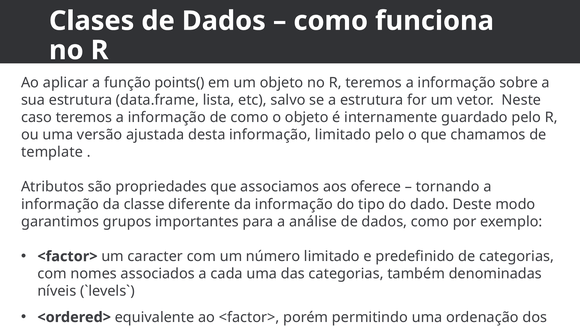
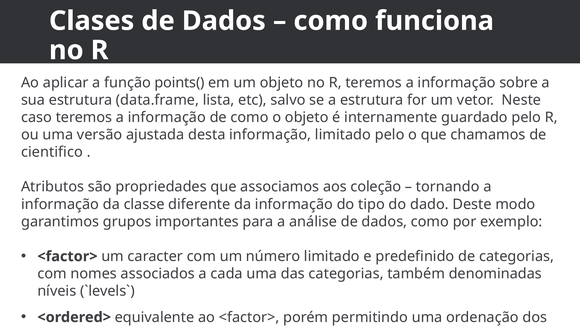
template: template -> cientifico (52, 152)
oferece: oferece -> coleção (376, 187)
